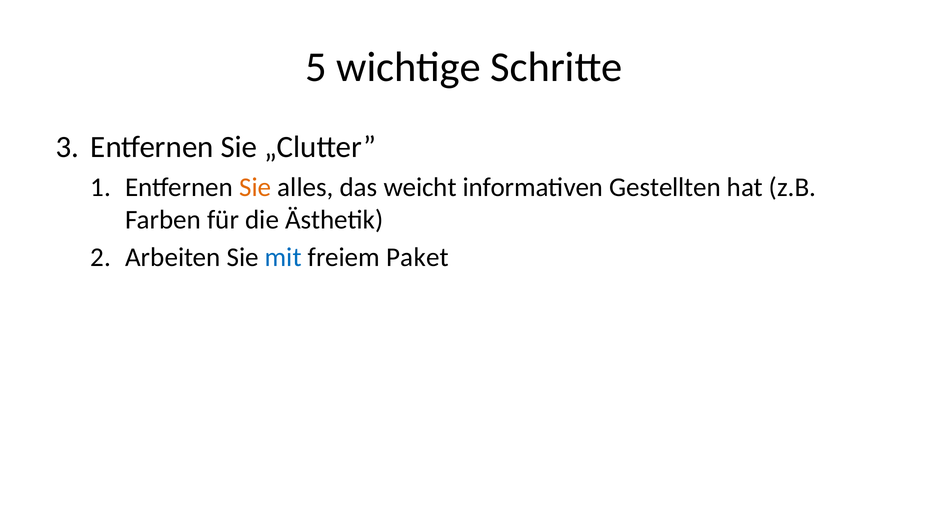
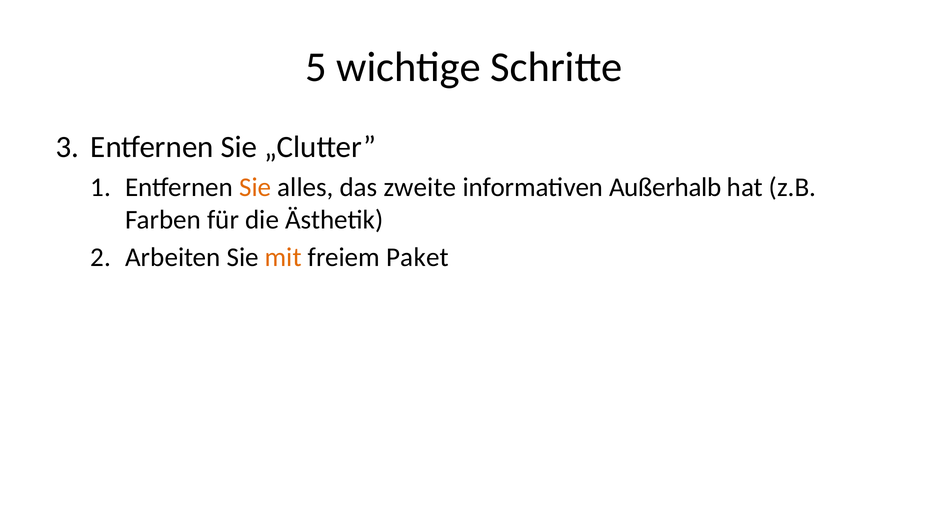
weicht: weicht -> zweite (420, 187)
Gestellten: Gestellten -> Außerhalb (665, 187)
mit colour: blue -> orange (283, 257)
